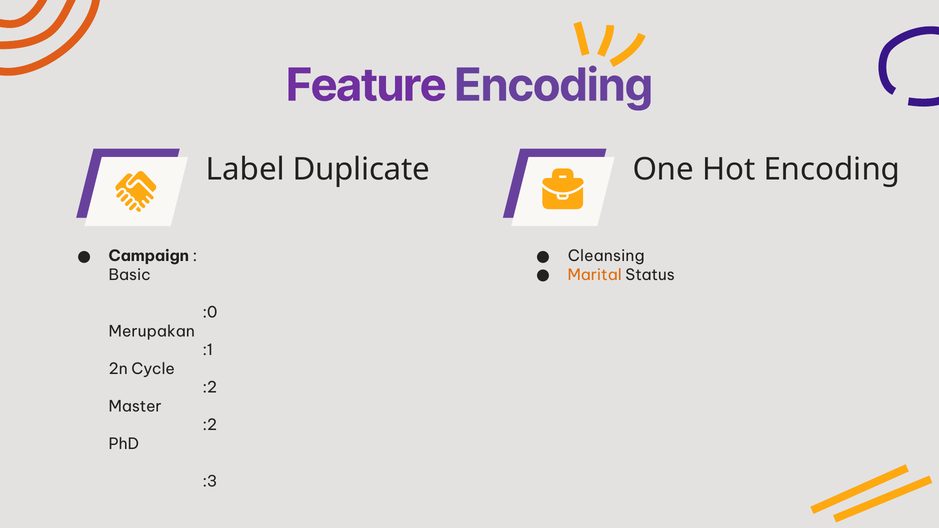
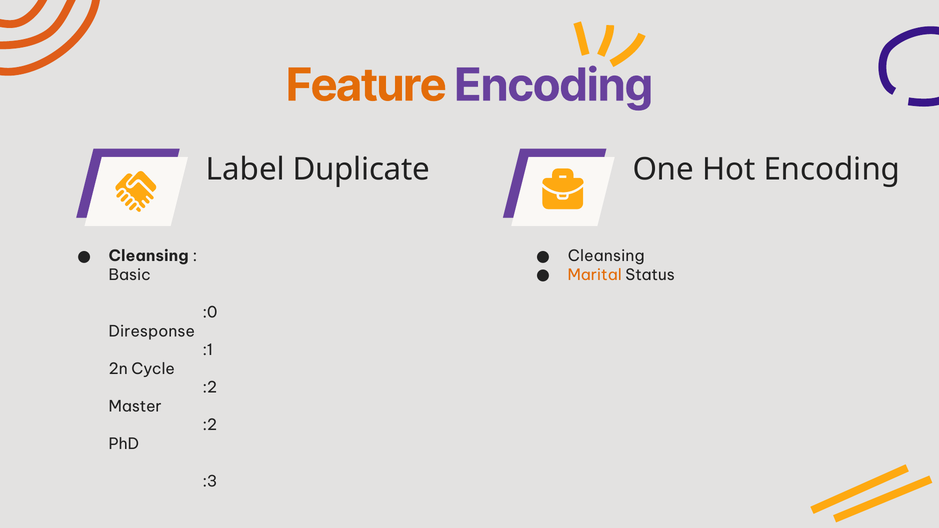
Feature colour: purple -> orange (366, 86)
Campaign: Campaign -> Cleansing (149, 256)
Merupakan: Merupakan -> Diresponse (152, 332)
